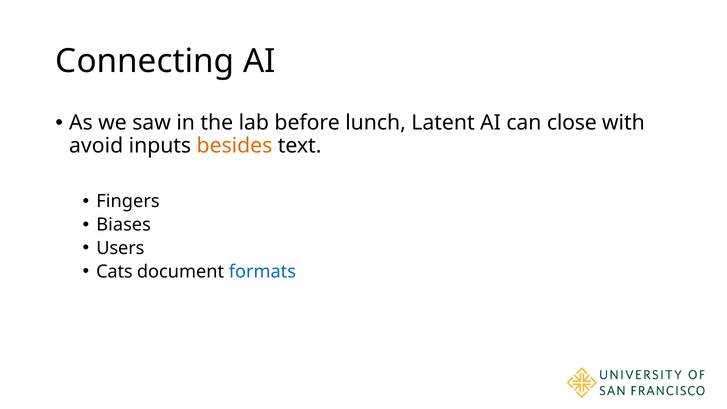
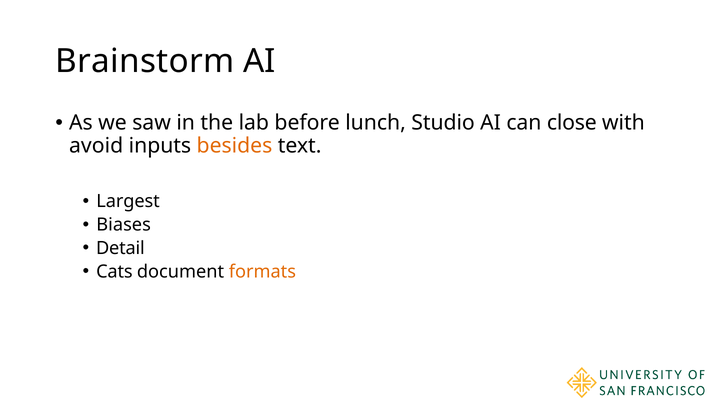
Connecting: Connecting -> Brainstorm (145, 61)
Latent: Latent -> Studio (443, 123)
Fingers: Fingers -> Largest (128, 201)
Users: Users -> Detail (120, 248)
formats colour: blue -> orange (262, 272)
